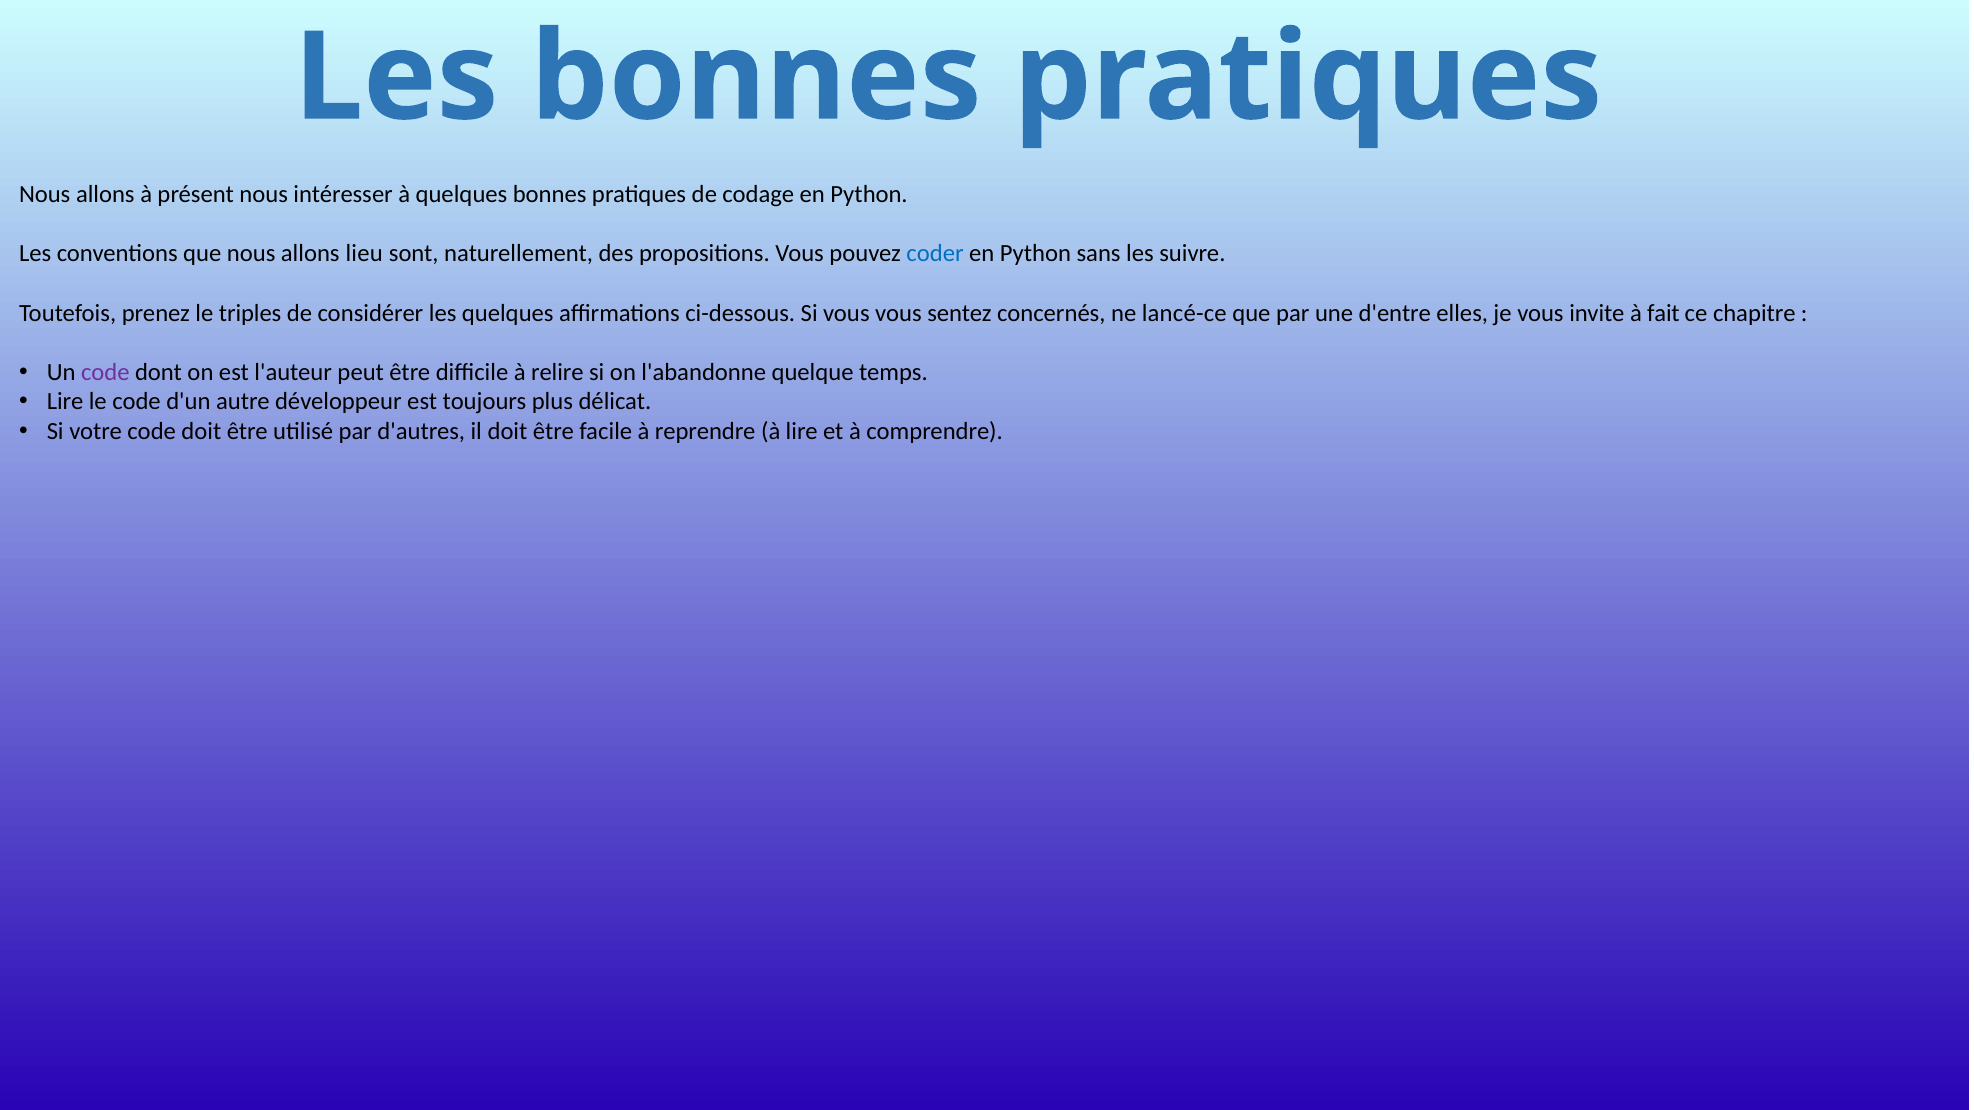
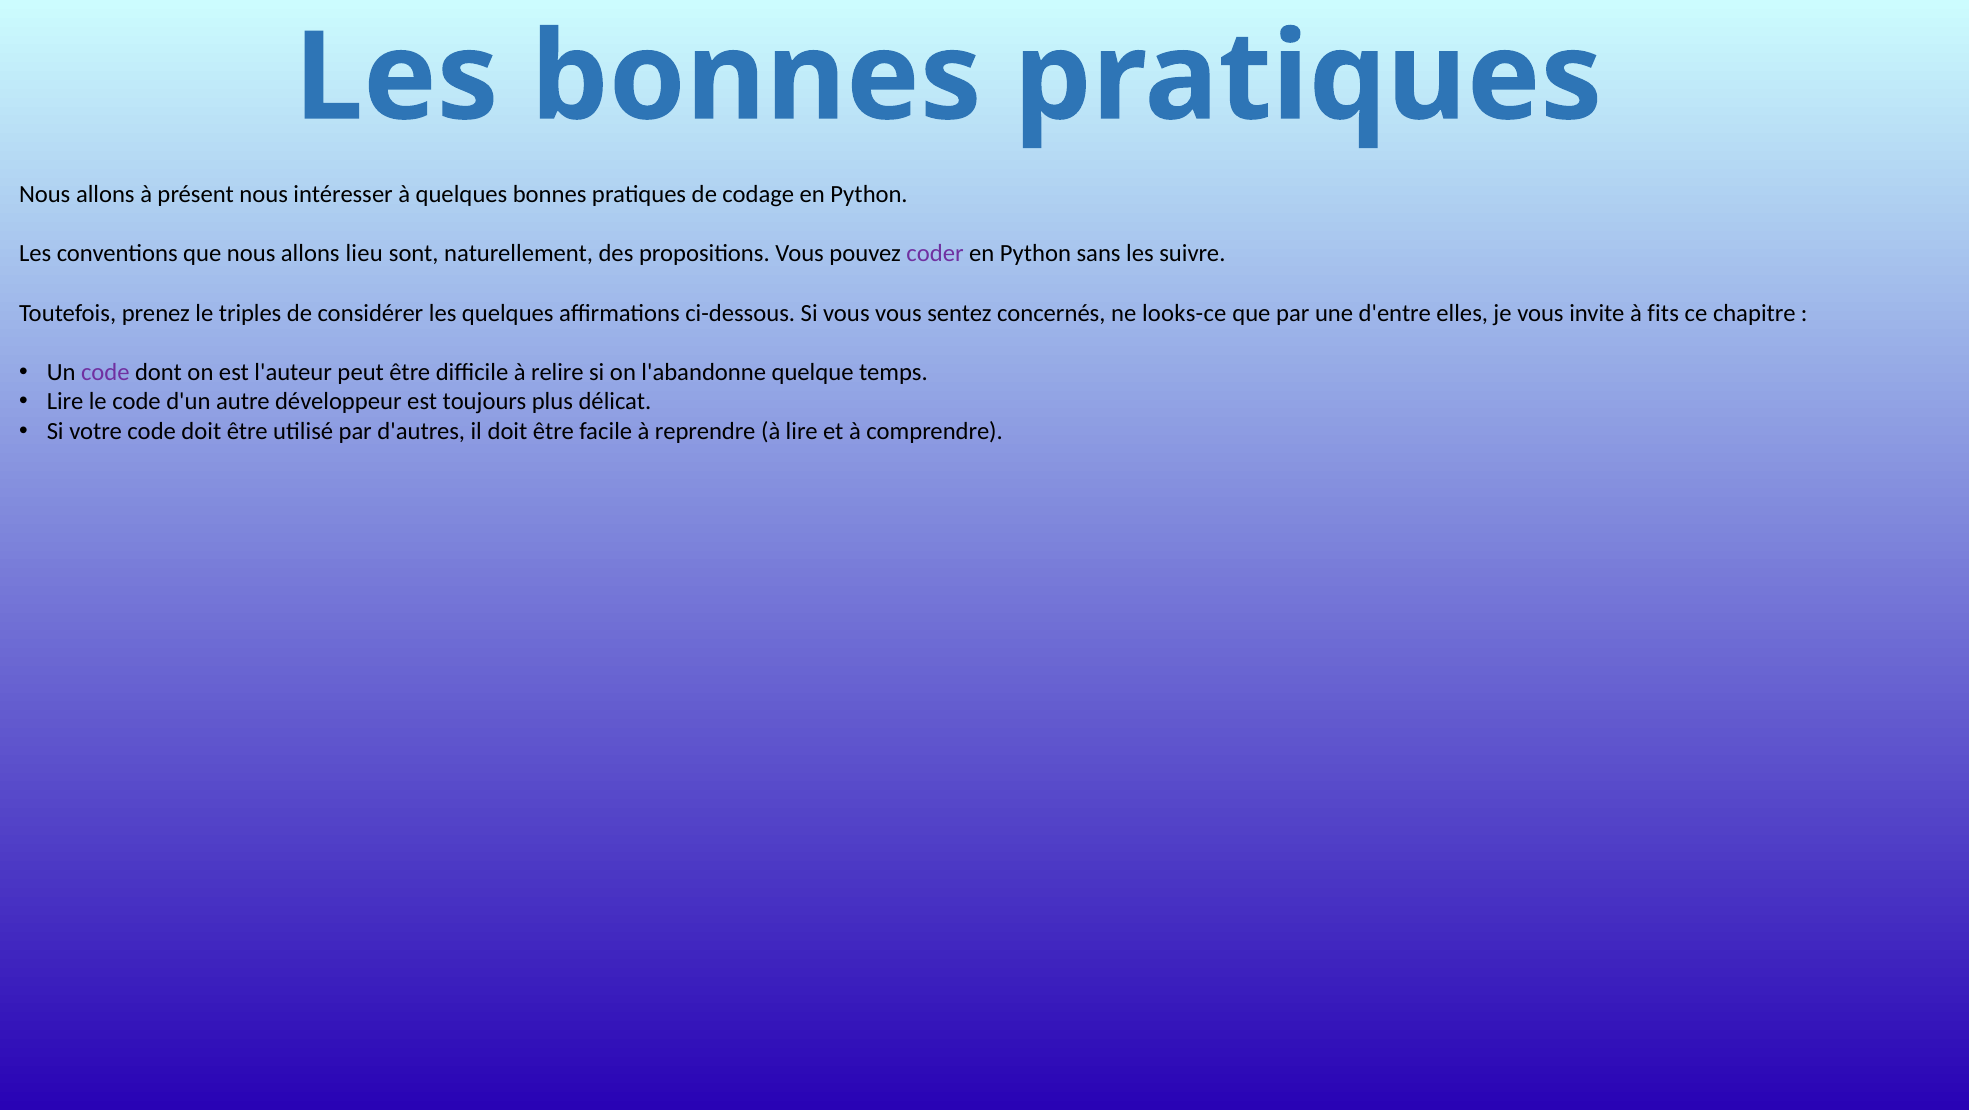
coder colour: blue -> purple (935, 254)
lancé-ce: lancé-ce -> looks-ce (1184, 313)
fait: fait -> fits (1663, 313)
